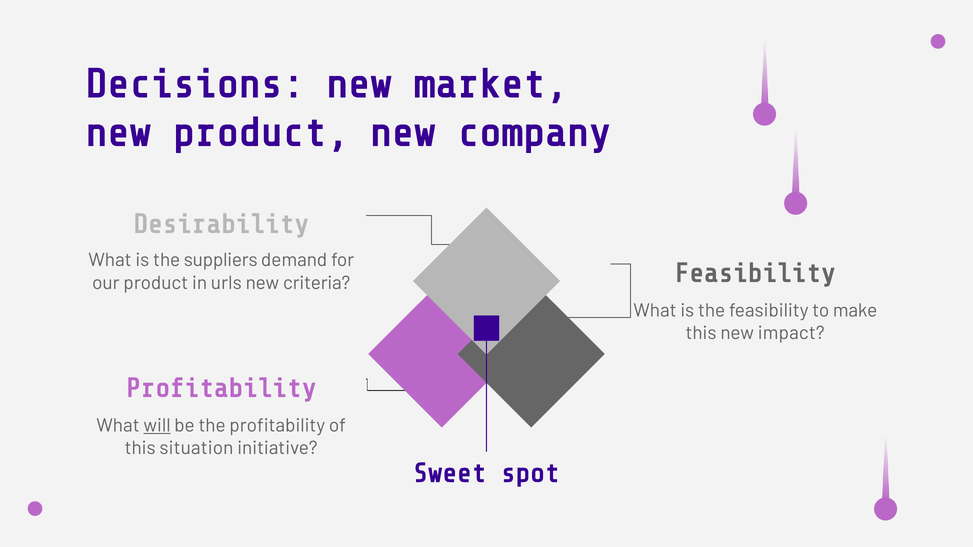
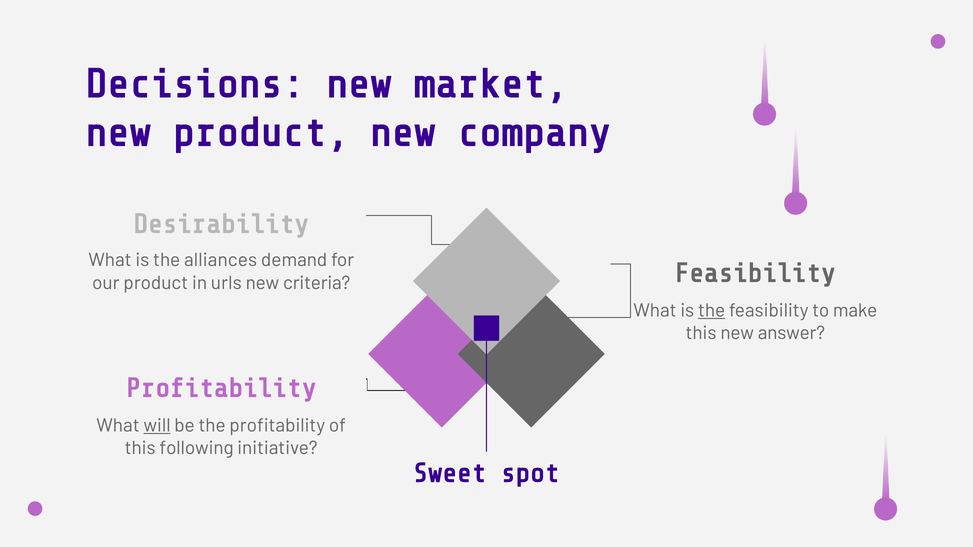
suppliers: suppliers -> alliances (221, 260)
the underline: none -> present (712, 311)
impact: impact -> answer (791, 333)
situation: situation -> following (197, 448)
